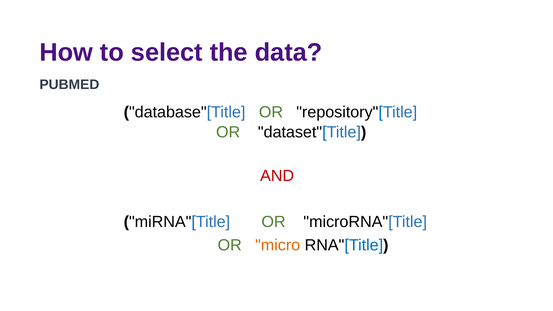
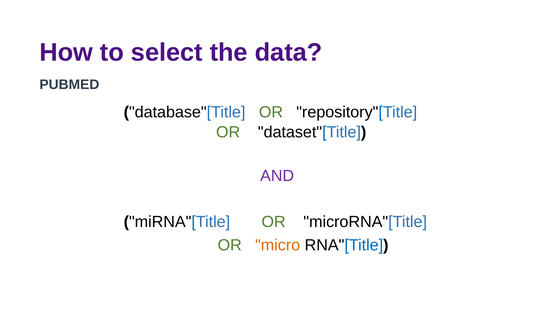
AND colour: red -> purple (277, 176)
